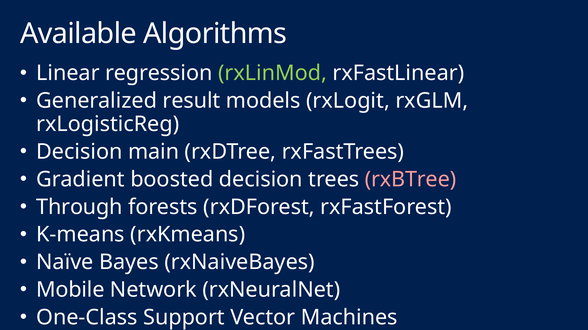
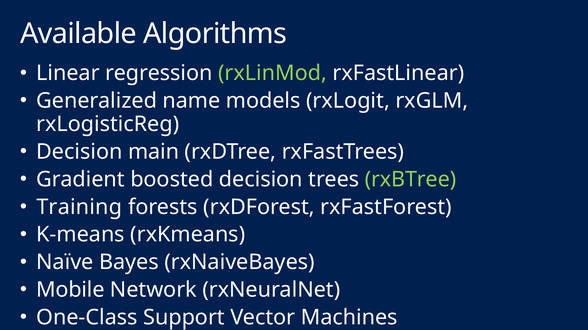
result: result -> name (191, 101)
rxBTree colour: pink -> light green (411, 180)
Through: Through -> Training (79, 207)
